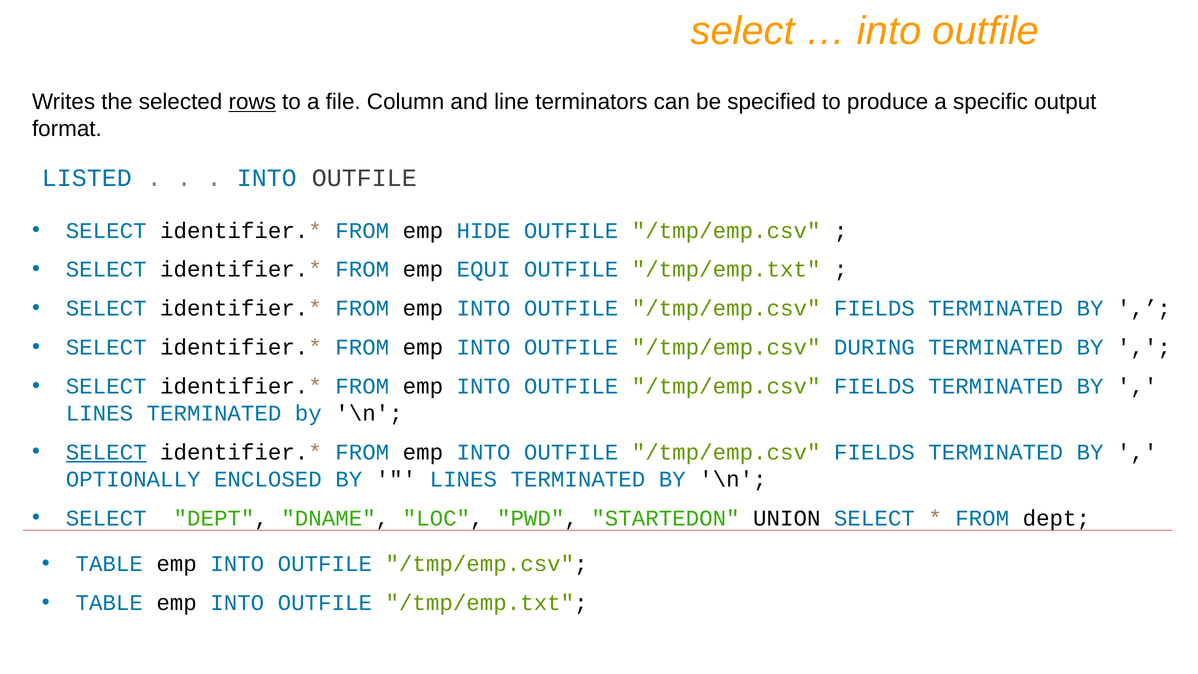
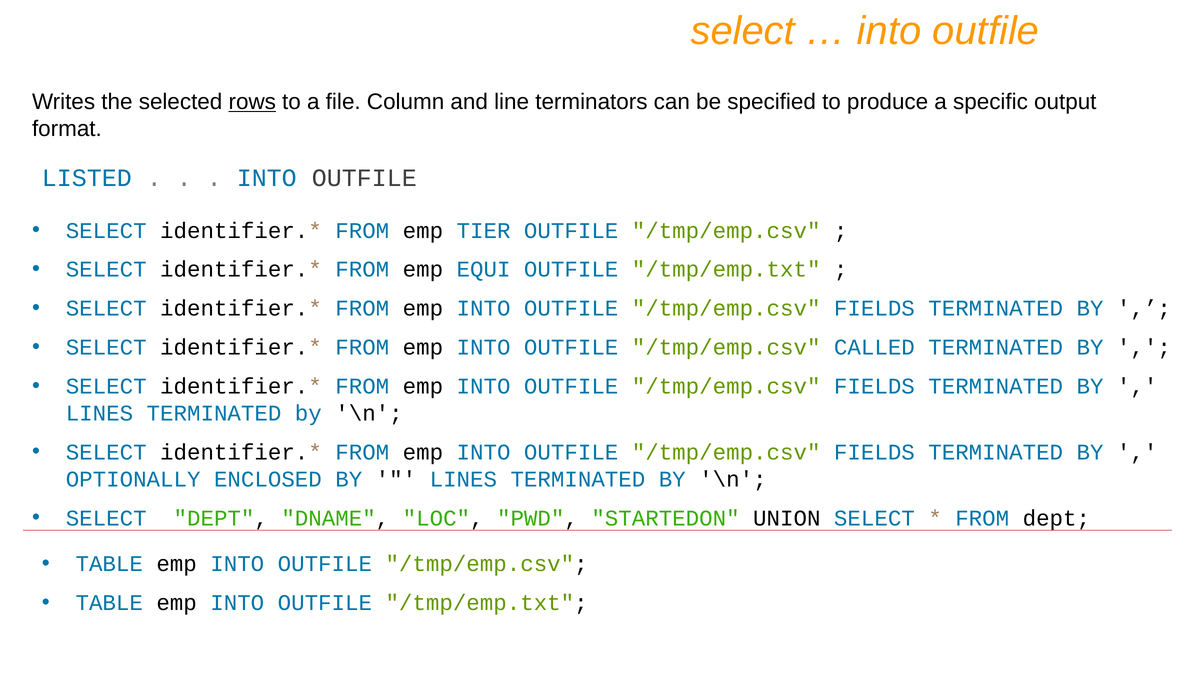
HIDE: HIDE -> TIER (484, 231)
DURING: DURING -> CALLED (874, 347)
SELECT underline: present -> none (106, 452)
